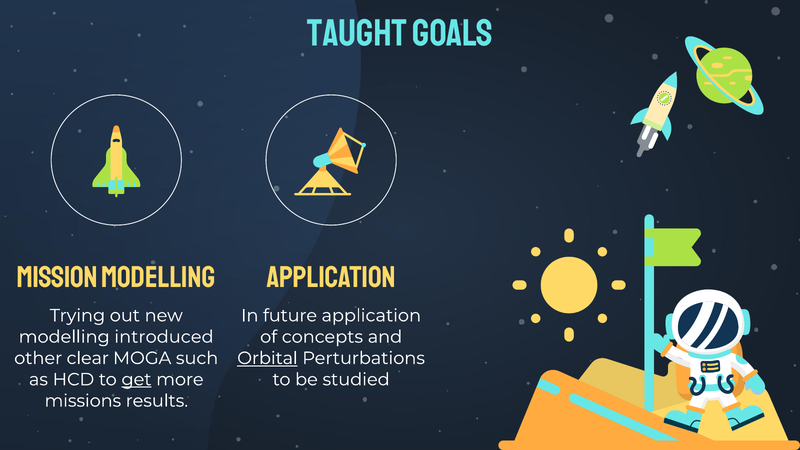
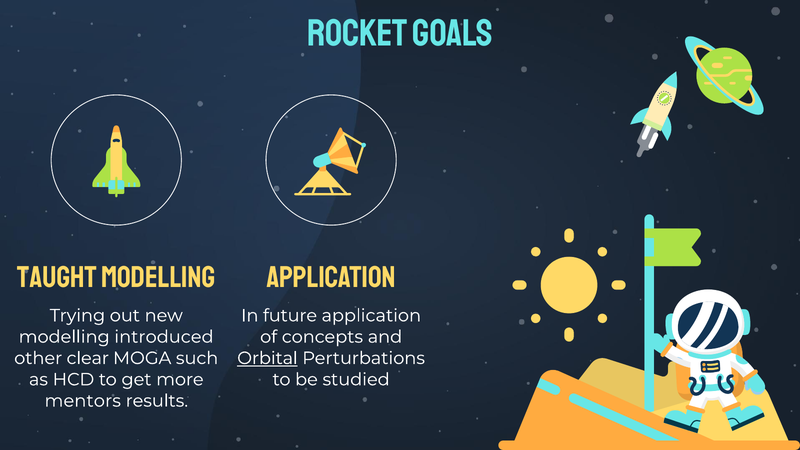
TAUGHT: TAUGHT -> ROCKET (357, 33)
MISSION: MISSION -> TAUGHT (57, 277)
get underline: present -> none (136, 380)
missions: missions -> mentors (83, 401)
